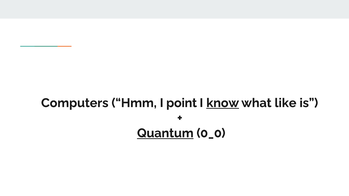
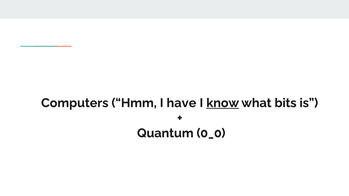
point: point -> have (181, 103)
like: like -> bits (286, 103)
Quantum underline: present -> none (165, 133)
